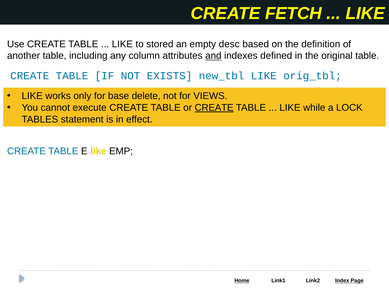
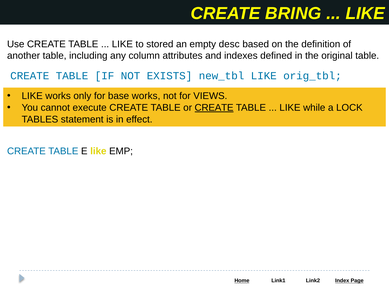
FETCH: FETCH -> BRING (293, 13)
and underline: present -> none (213, 56)
base delete: delete -> works (146, 96)
